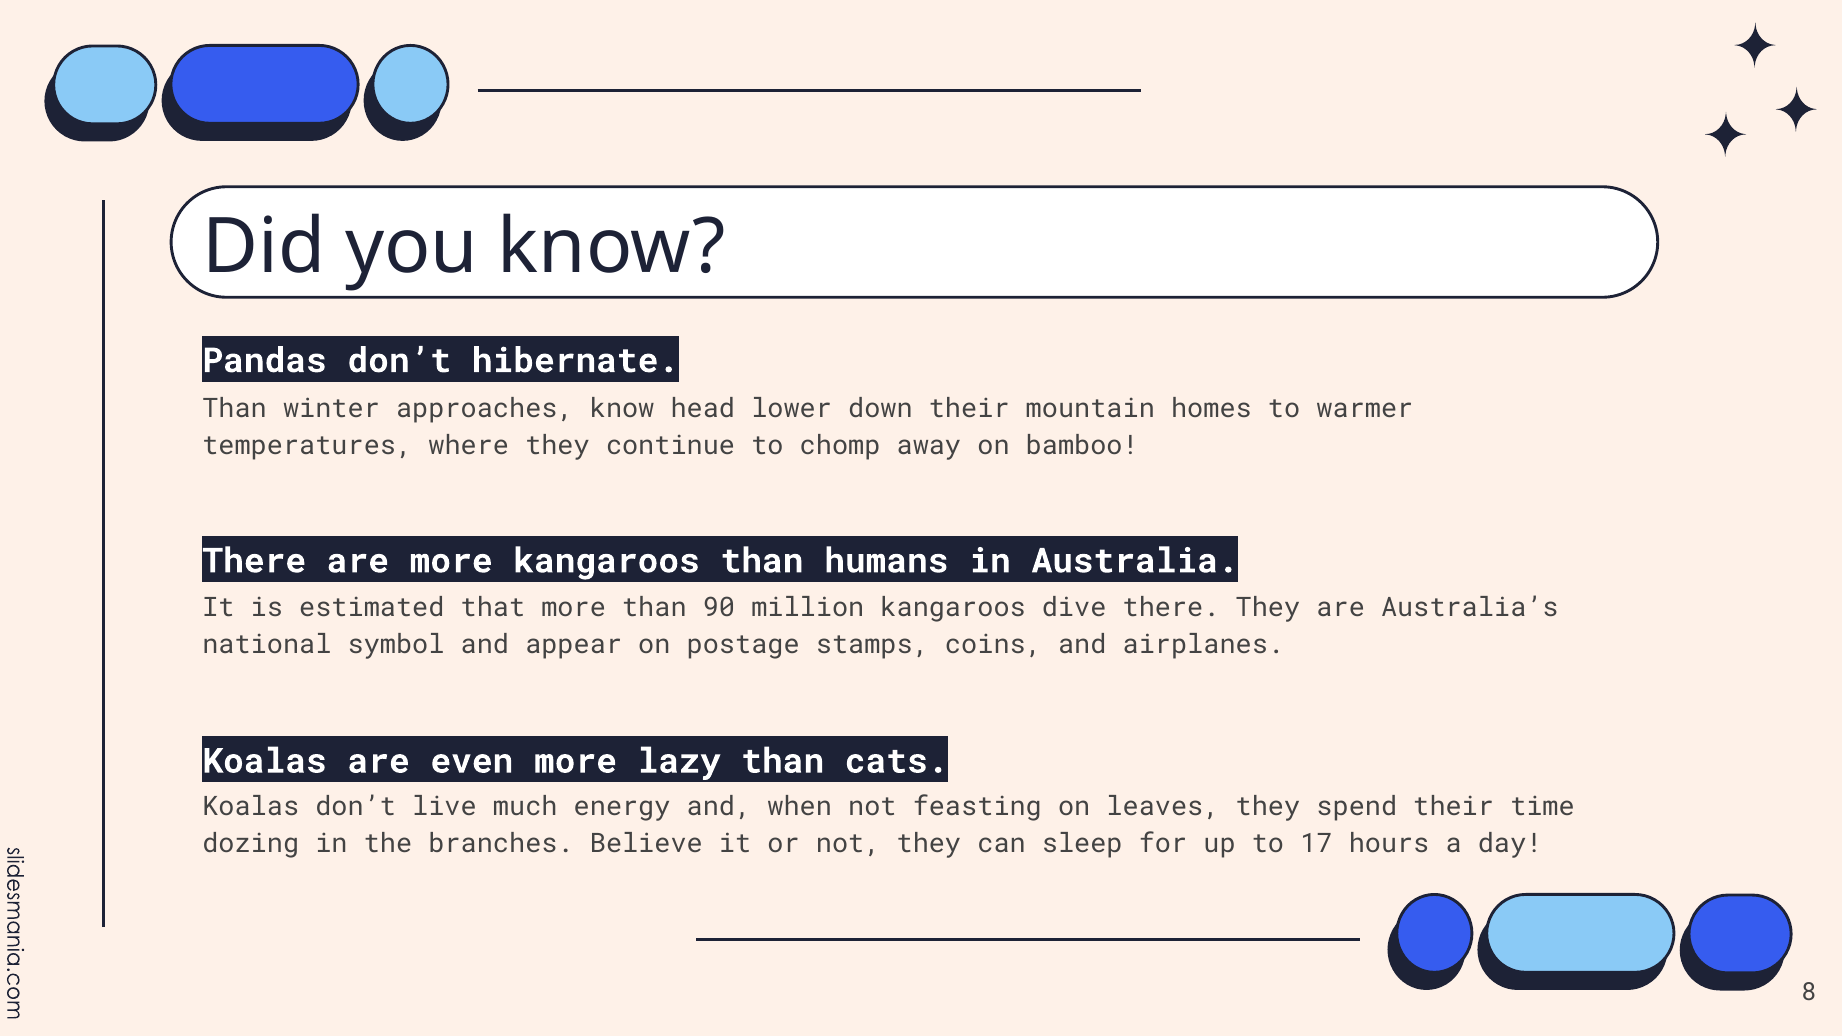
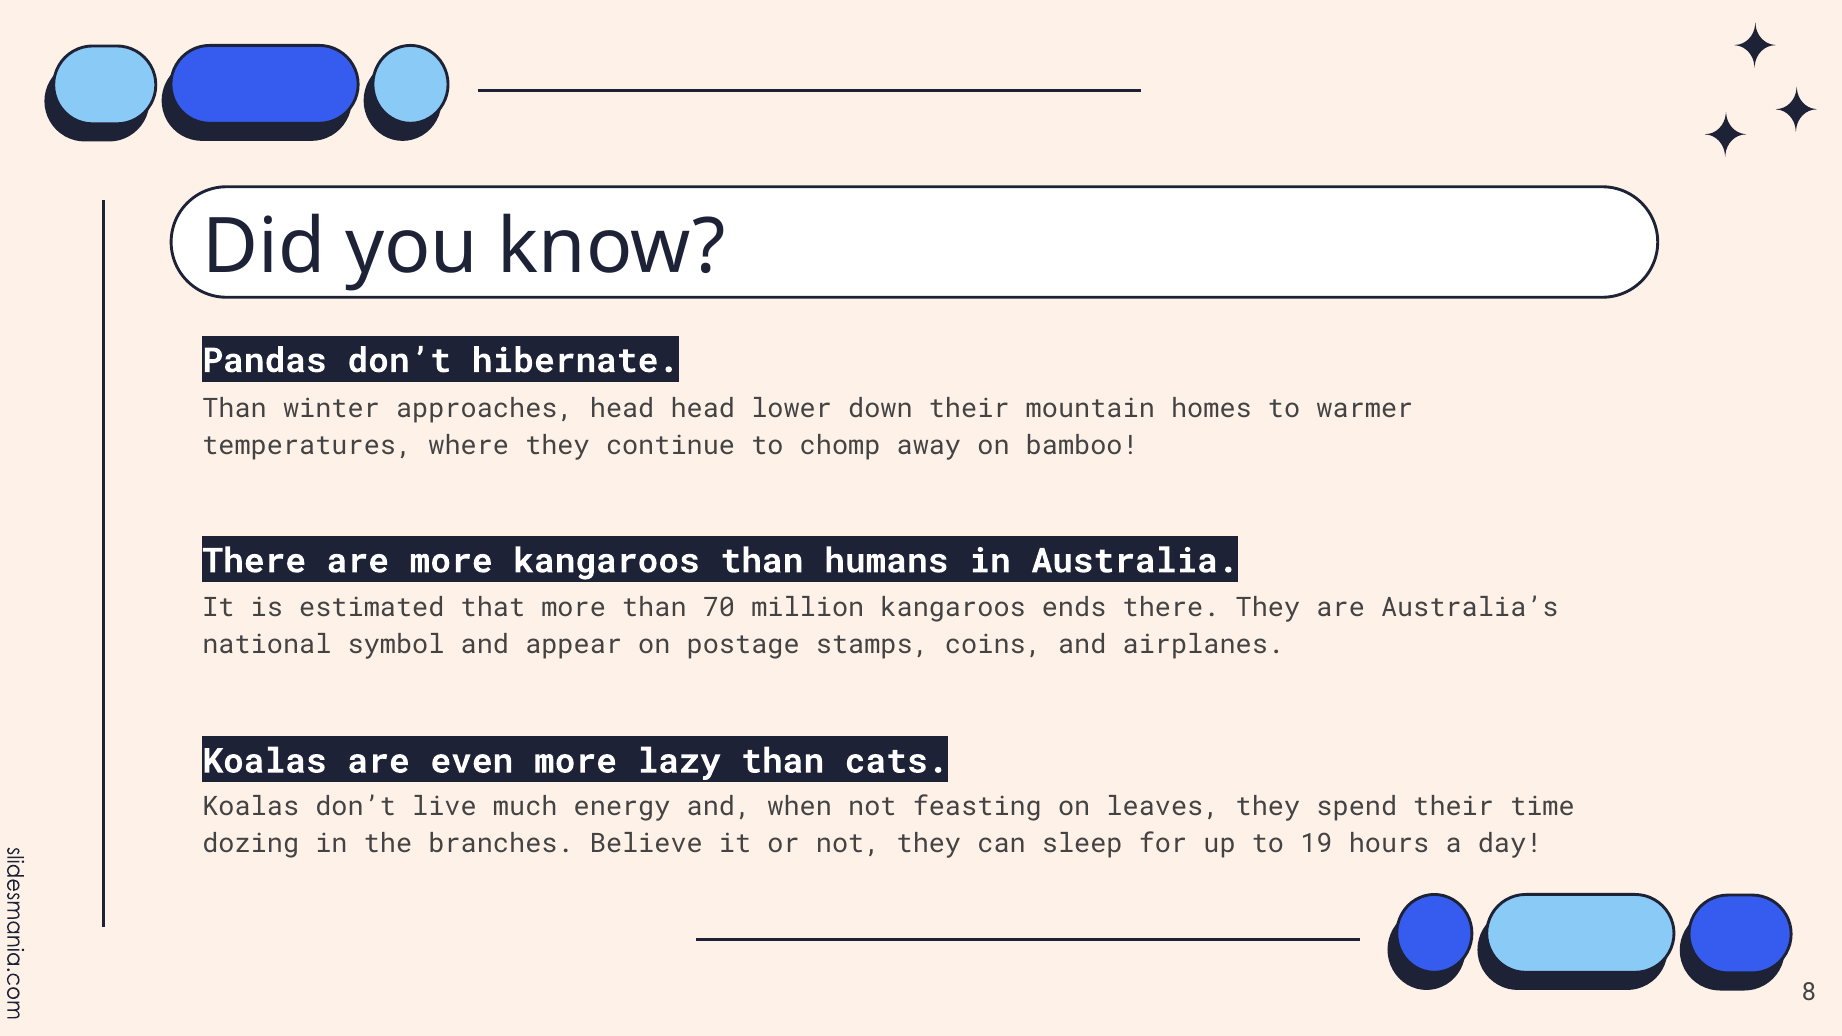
approaches know: know -> head (622, 409)
90: 90 -> 70 (719, 608)
dive: dive -> ends (1074, 608)
17: 17 -> 19 (1316, 843)
